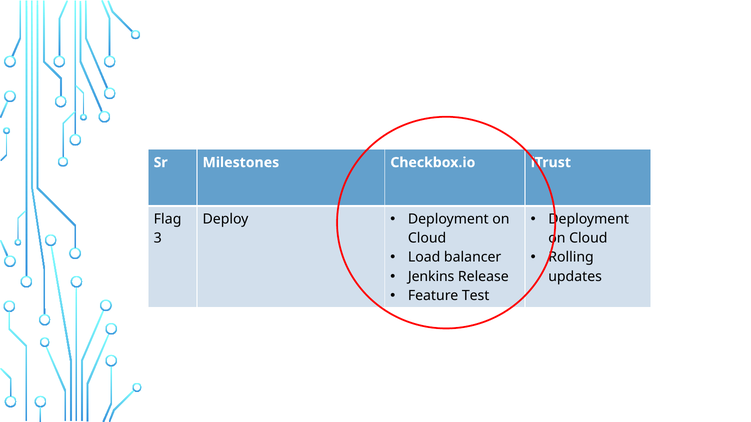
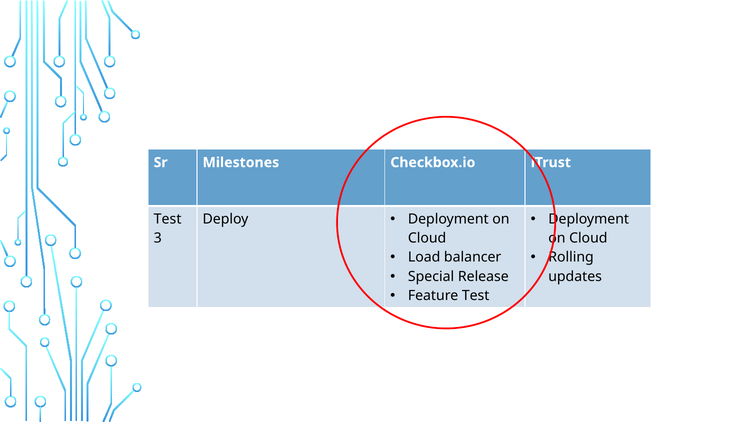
Flag: Flag -> Test (168, 219)
Jenkins: Jenkins -> Special (431, 277)
